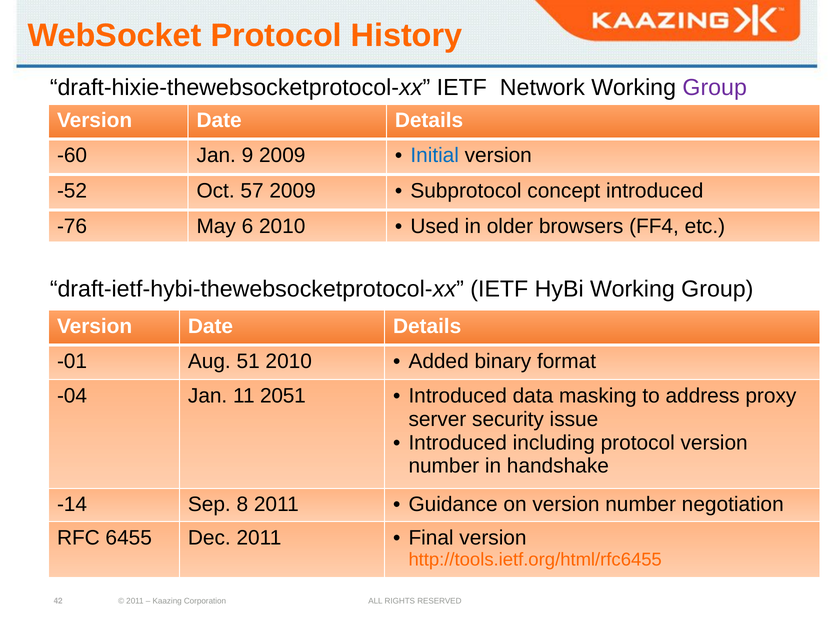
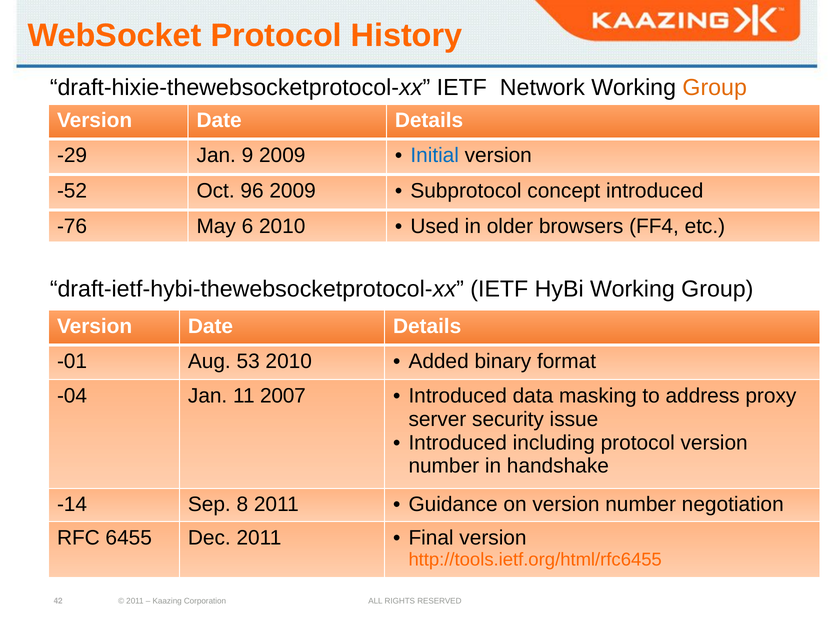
Group colour: purple -> orange (715, 87)
-60: -60 -> -29 (72, 155)
57: 57 -> 96 (252, 191)
51: 51 -> 53 (248, 361)
2051: 2051 -> 2007 (283, 396)
